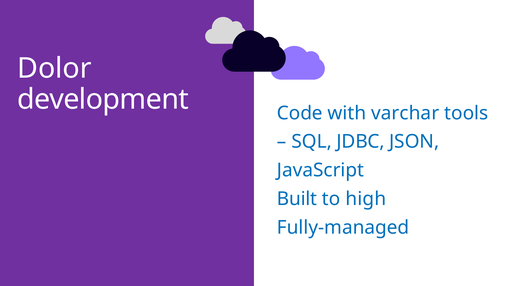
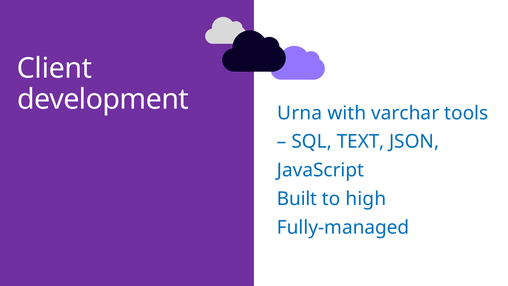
Dolor: Dolor -> Client (55, 68)
Code: Code -> Urna (300, 113)
JDBC: JDBC -> TEXT (361, 142)
